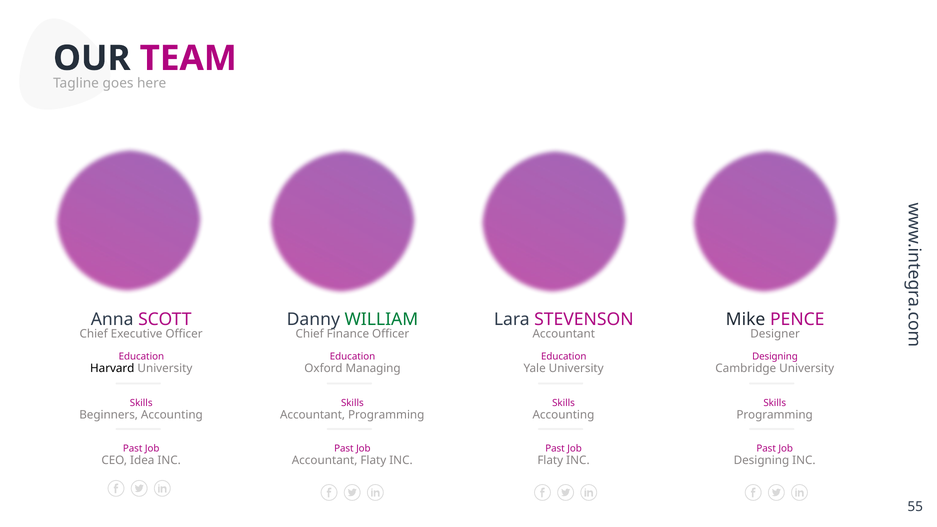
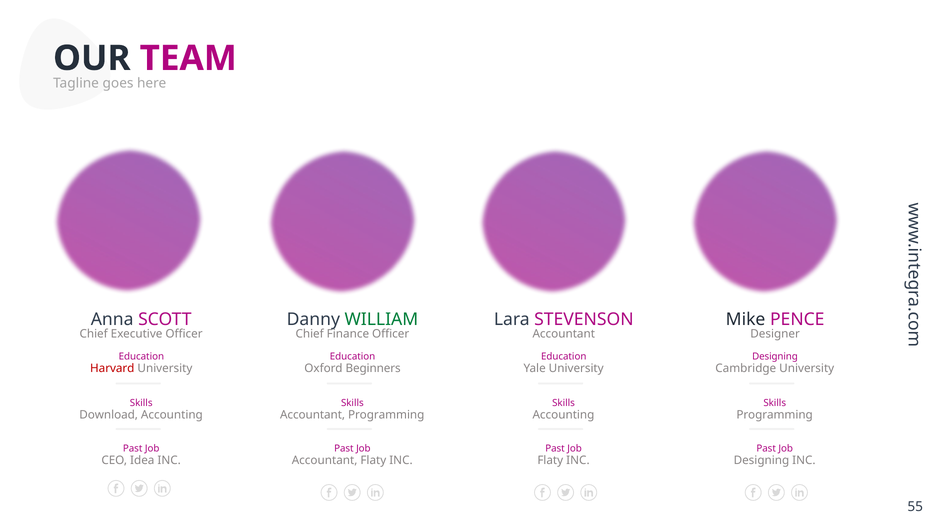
Harvard colour: black -> red (112, 369)
Managing: Managing -> Beginners (373, 369)
Beginners: Beginners -> Download (109, 415)
